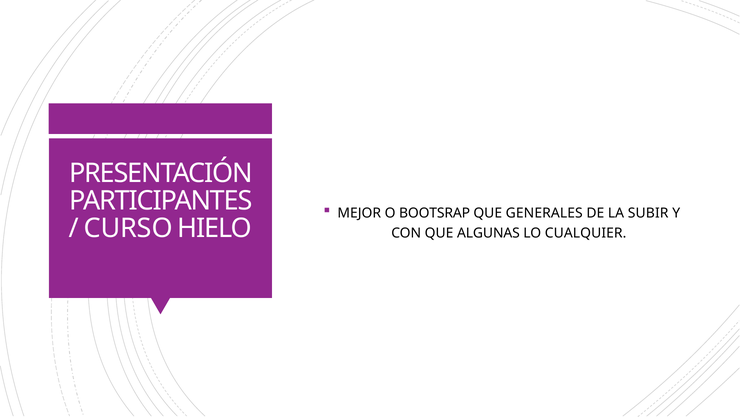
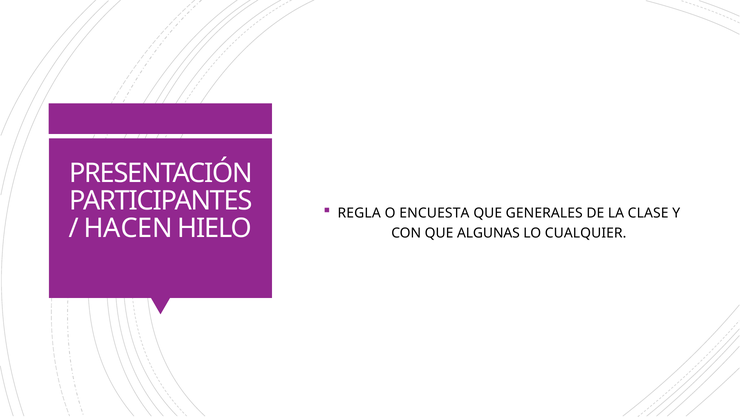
MEJOR: MEJOR -> REGLA (359, 213)
BOOTSRAP: BOOTSRAP -> ENCUESTA (434, 213)
SUBIR: SUBIR -> CLASE (648, 213)
CURSO: CURSO -> HACEN (128, 228)
